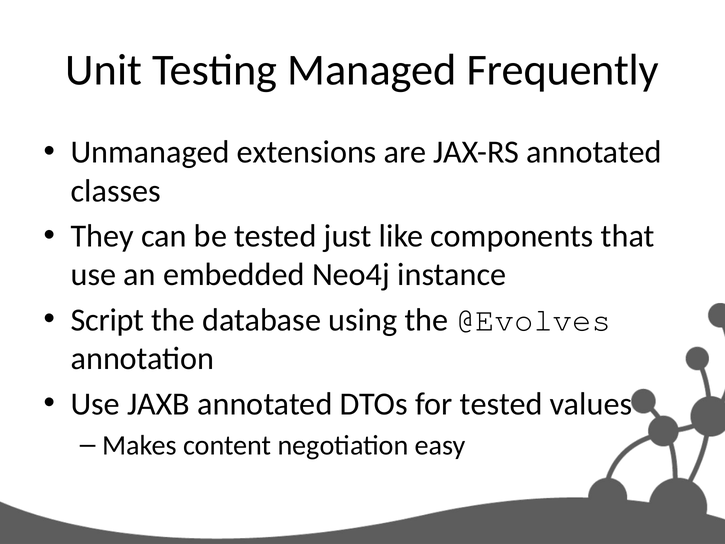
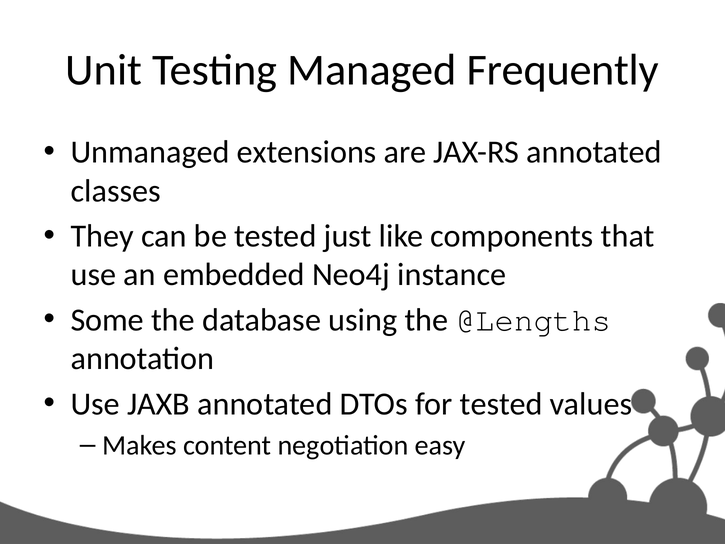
Script: Script -> Some (107, 320)
@Evolves: @Evolves -> @Lengths (534, 320)
